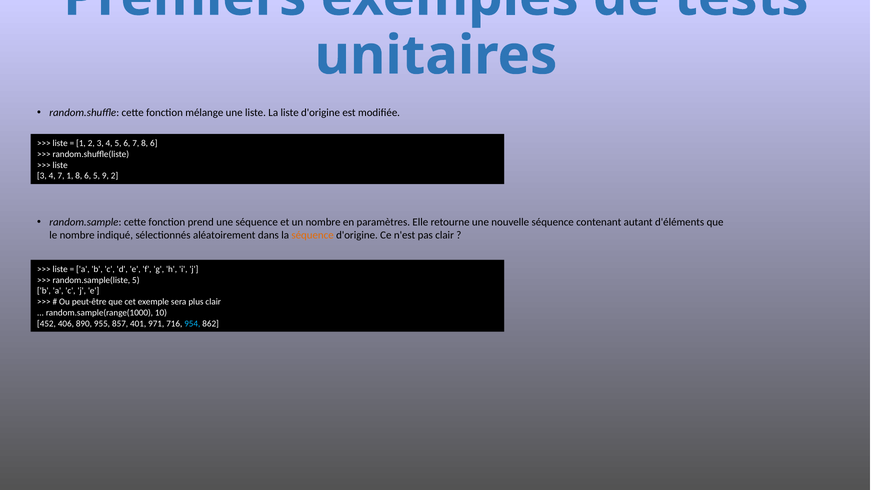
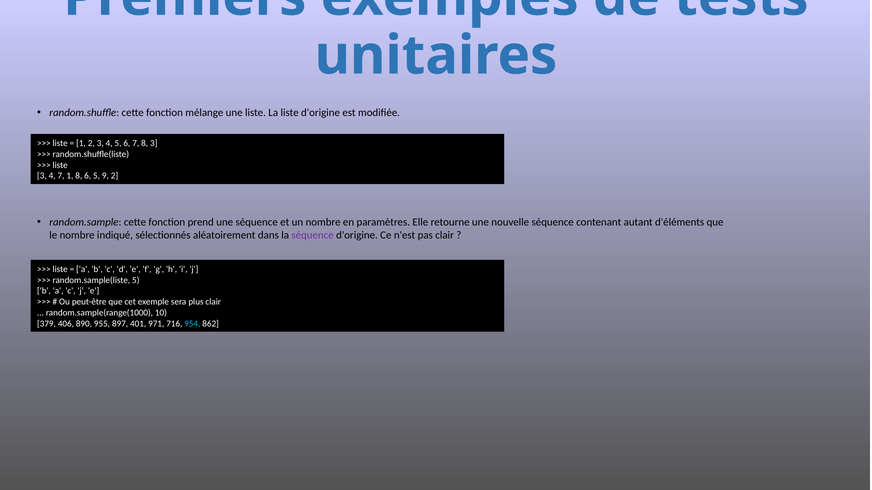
7 8 6: 6 -> 3 (154, 143)
séquence colour: orange -> purple (313, 235)
452: 452 -> 379 (46, 324)
857: 857 -> 897 (120, 324)
